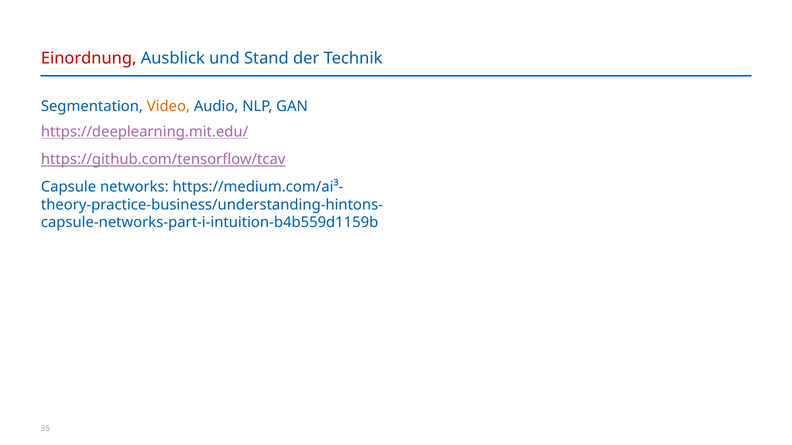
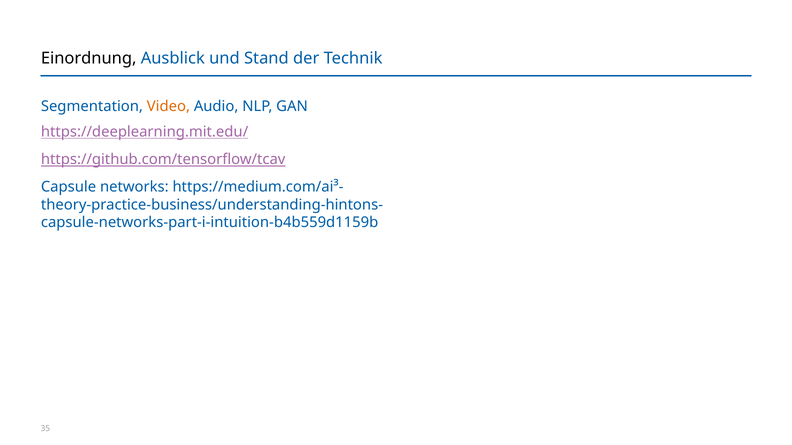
Einordnung colour: red -> black (89, 58)
